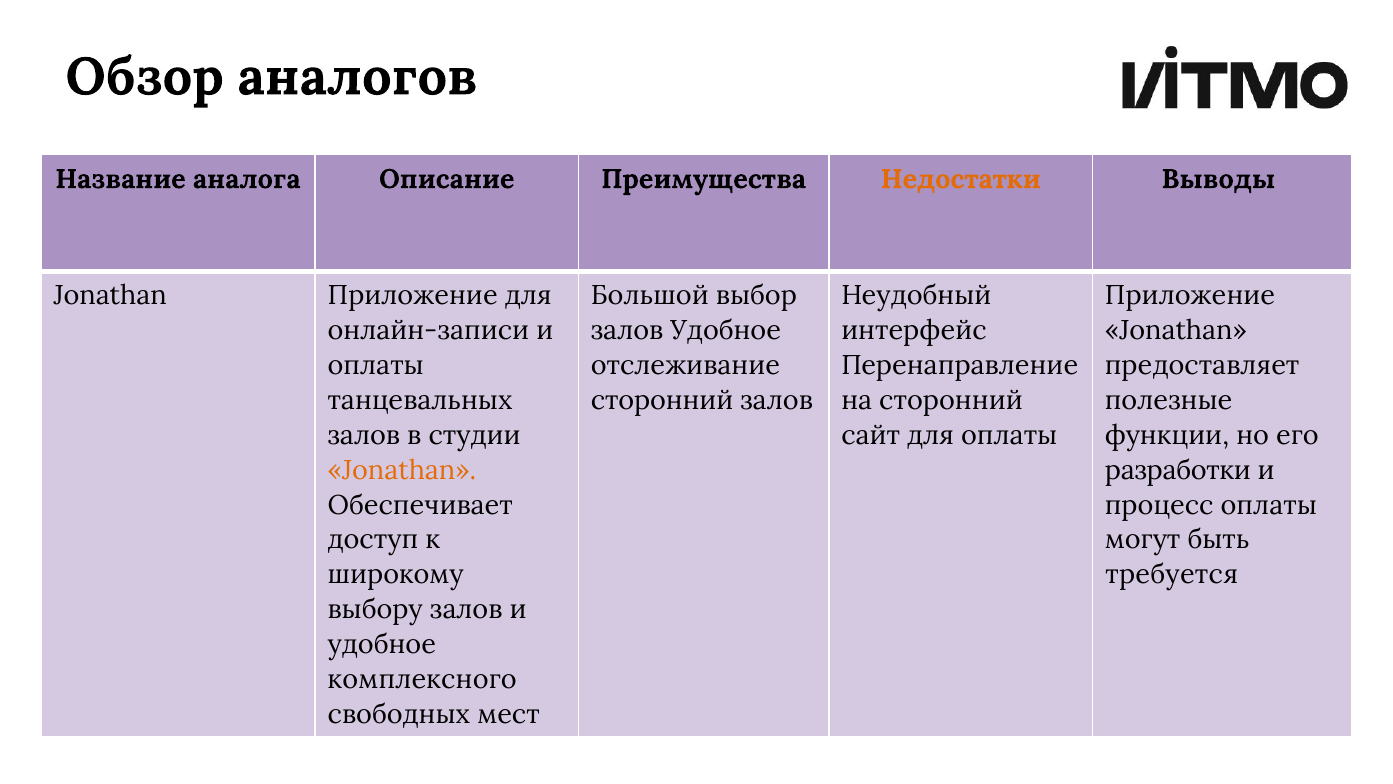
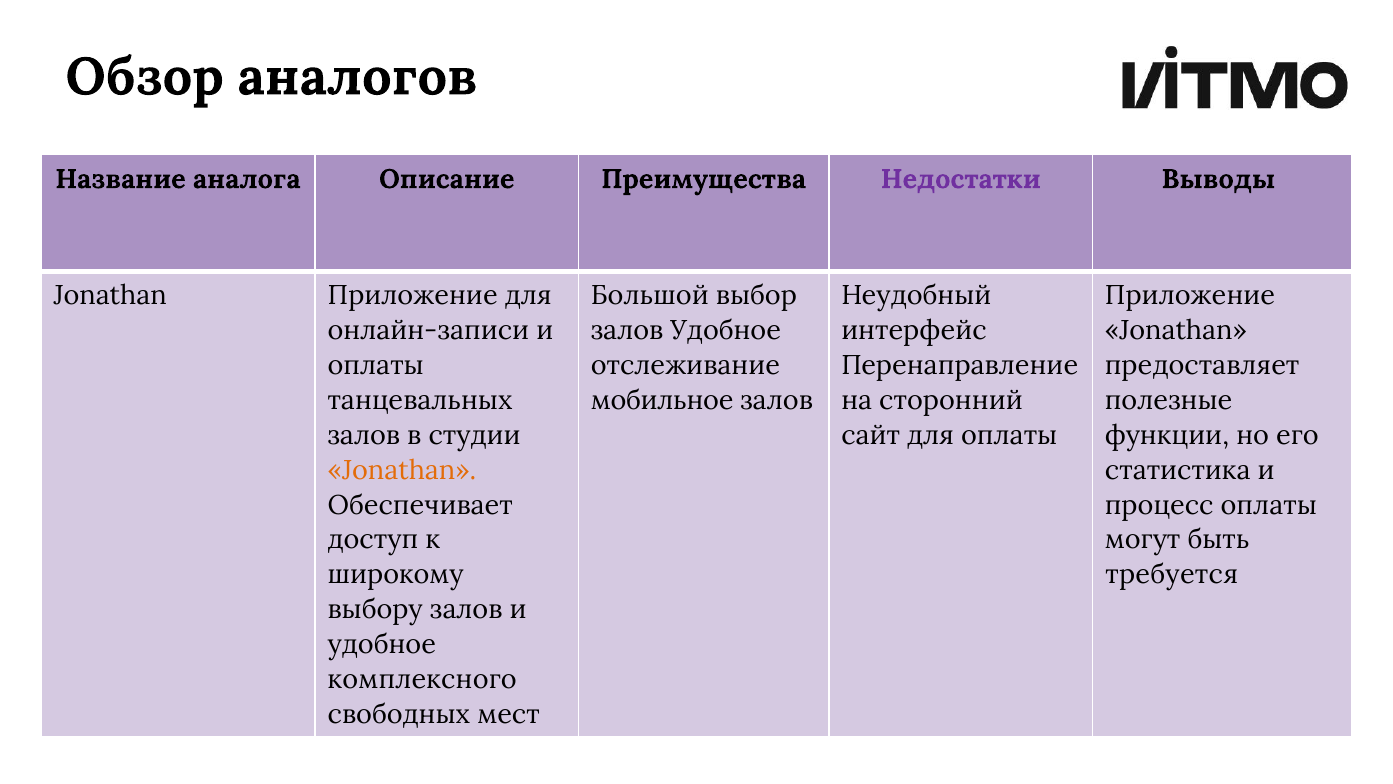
Недостатки colour: orange -> purple (961, 179)
сторонний: сторонний -> мобильное (662, 400)
разработки: разработки -> статистика (1178, 470)
